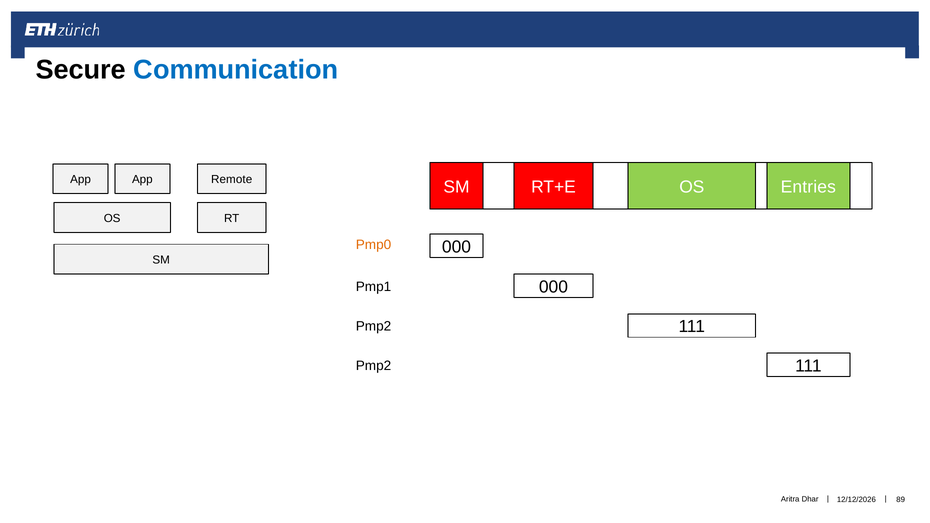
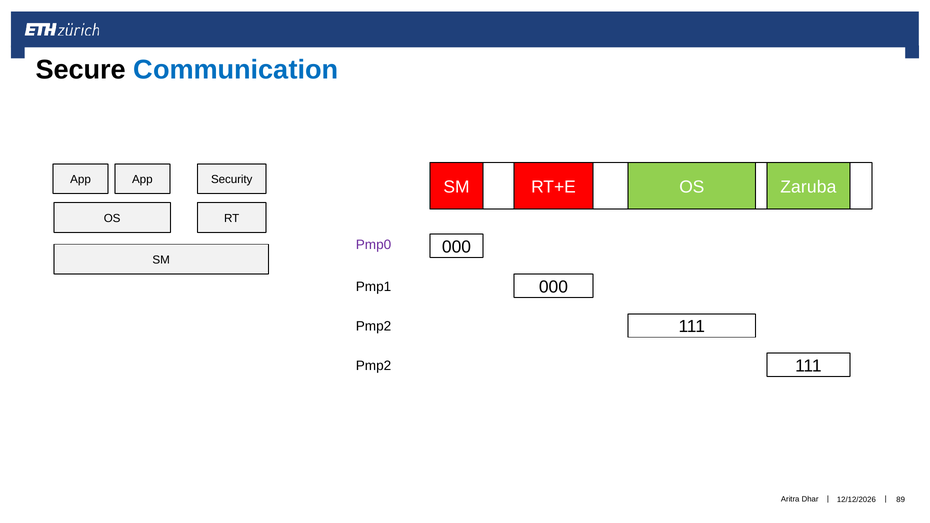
Remote: Remote -> Security (232, 180)
Entries: Entries -> Zaruba (808, 187)
Pmp0 colour: orange -> purple (374, 245)
